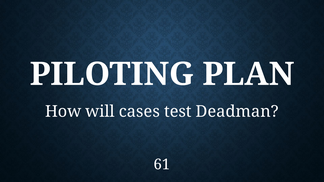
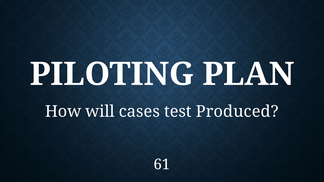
Deadman: Deadman -> Produced (237, 112)
